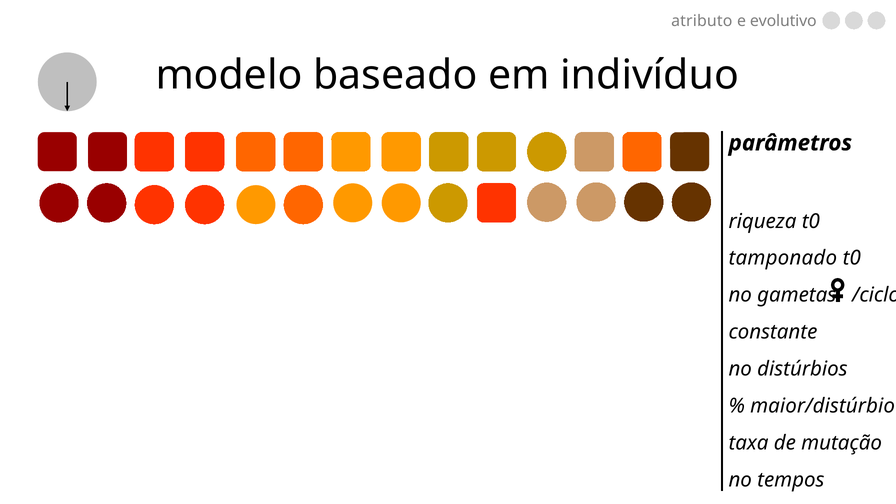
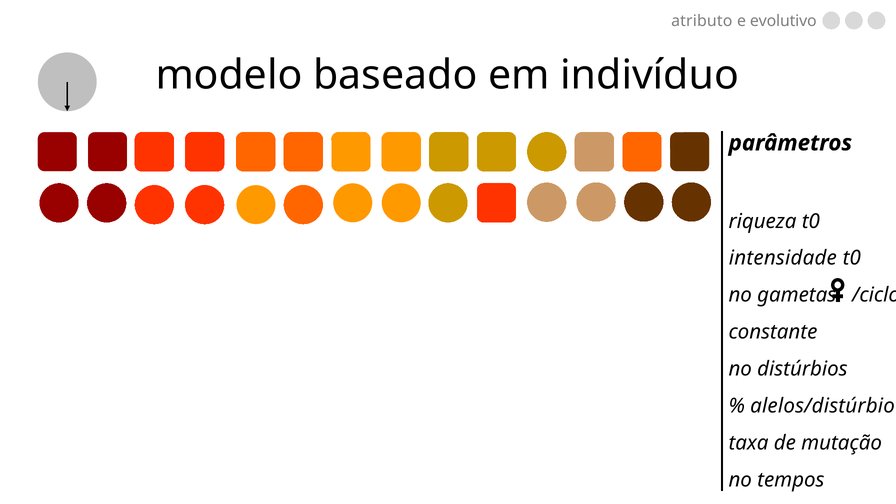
tamponado: tamponado -> intensidade (783, 258)
maior/distúrbio: maior/distúrbio -> alelos/distúrbio (823, 406)
